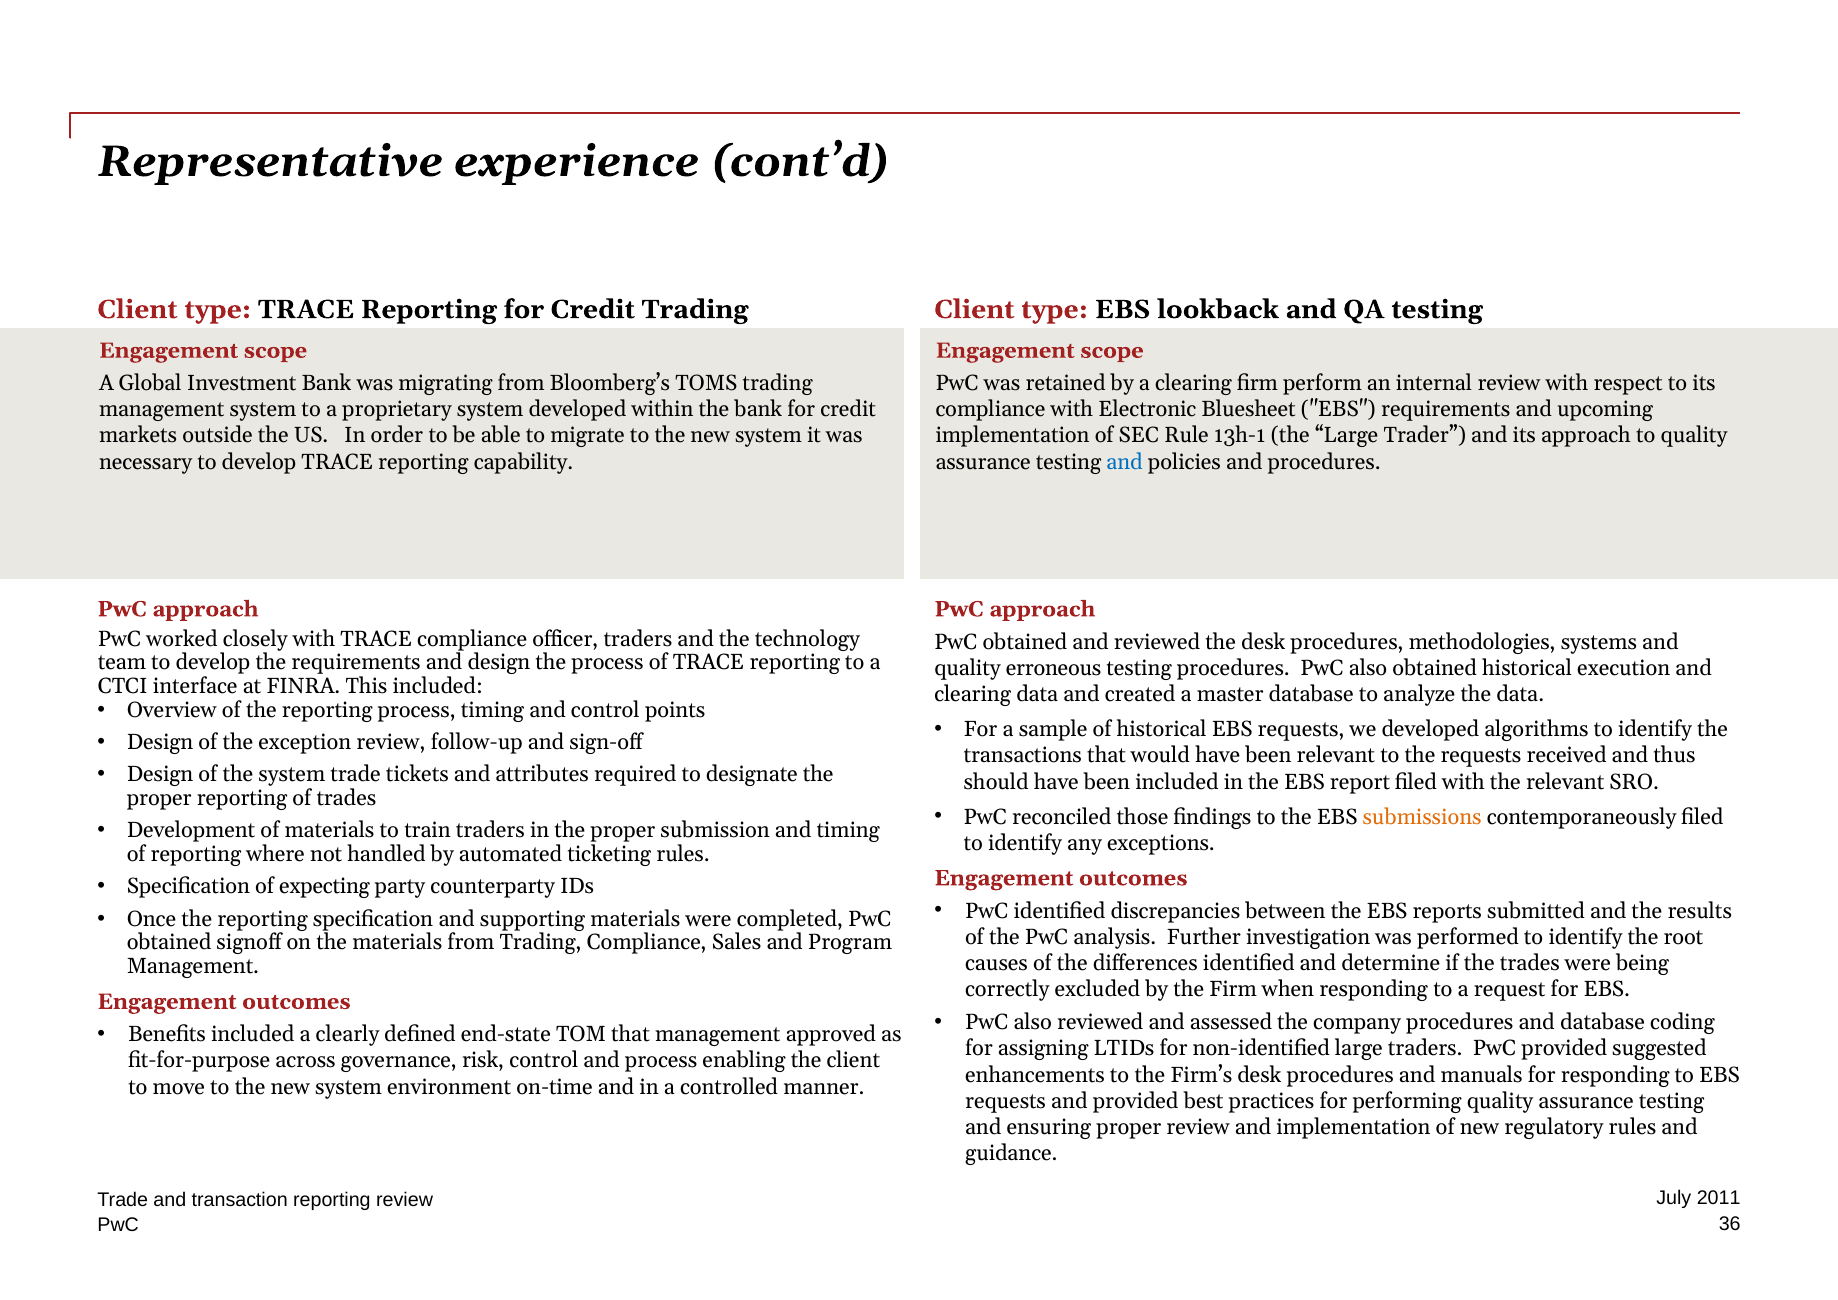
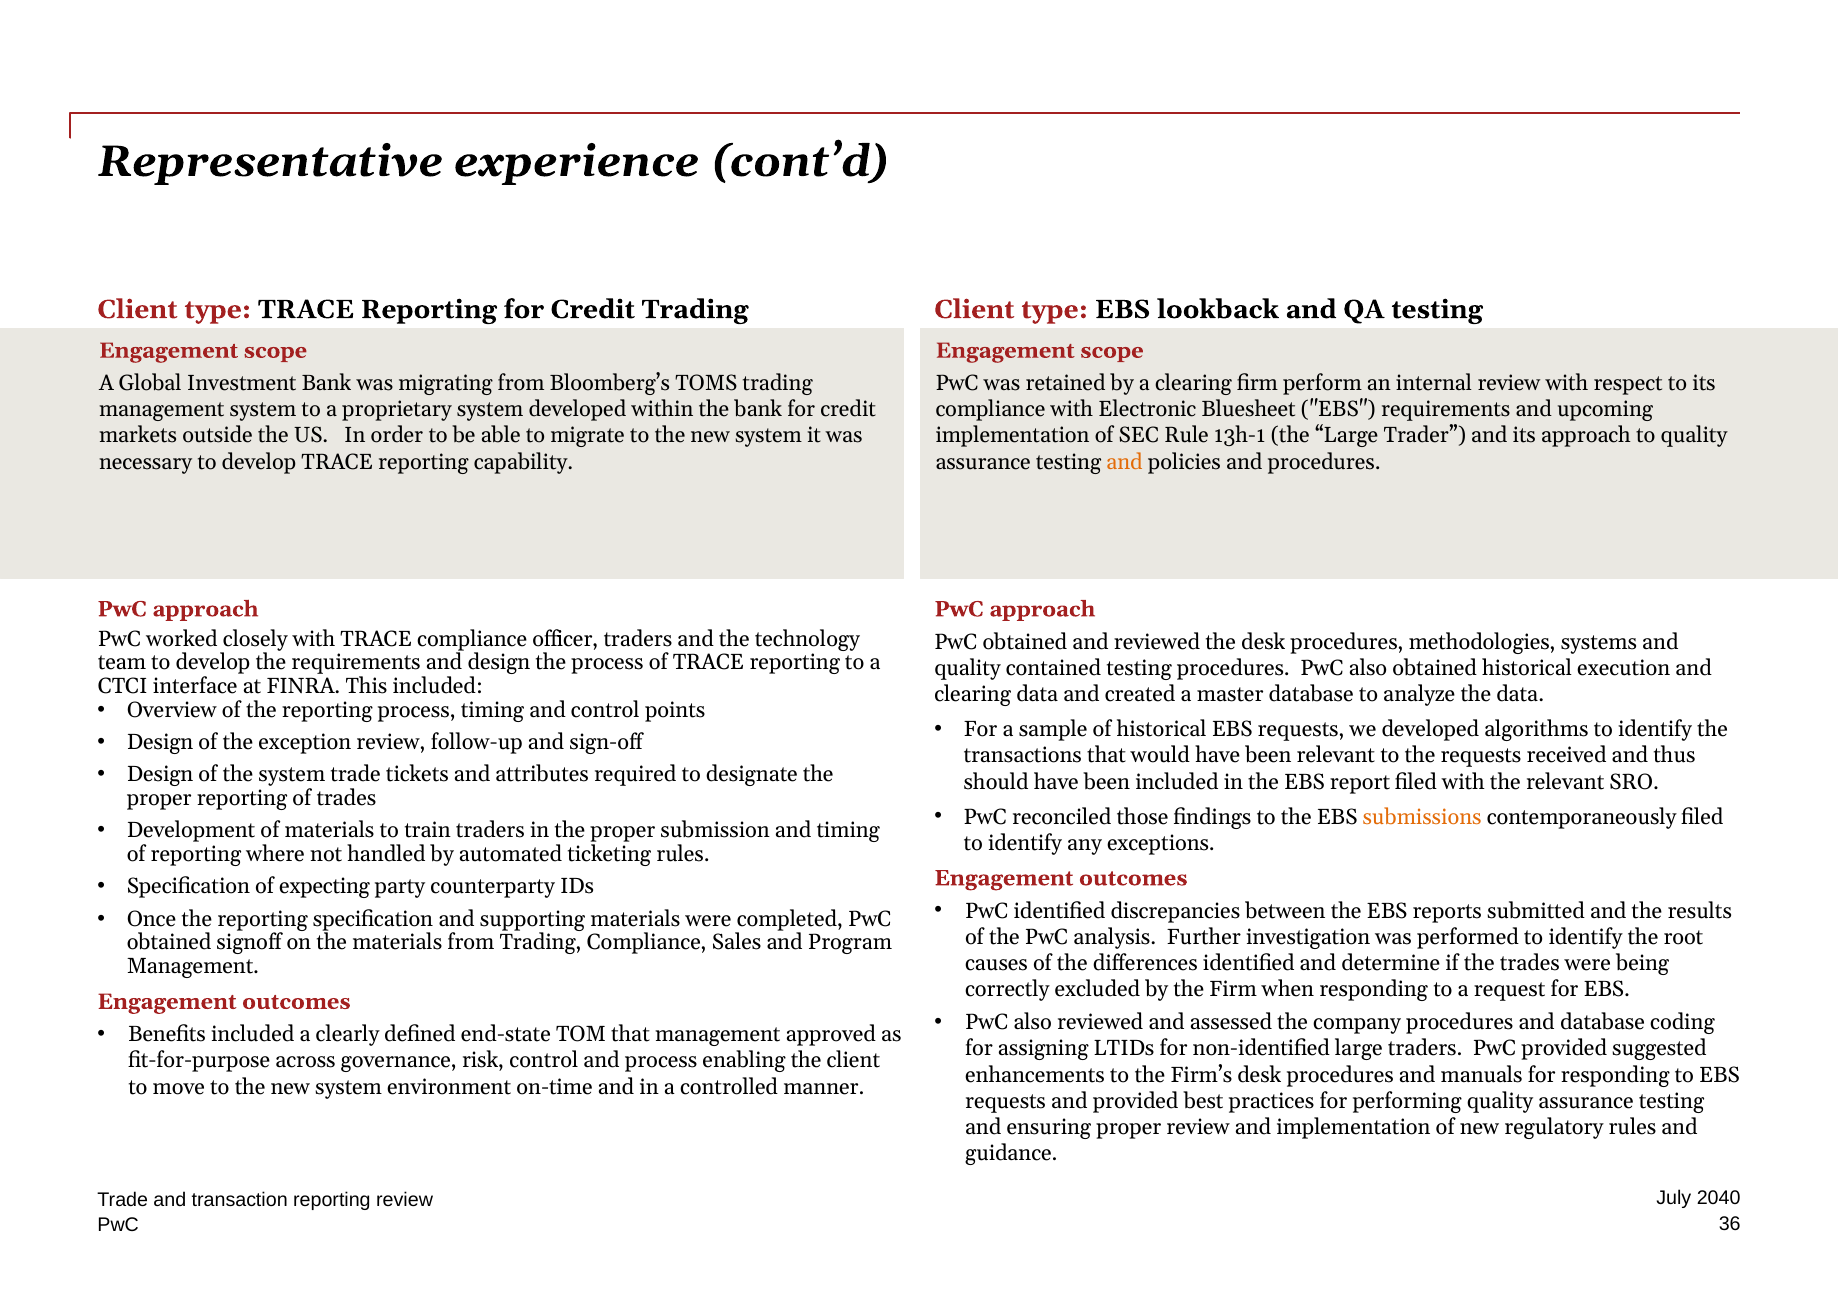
and colour: blue -> orange (1125, 462)
erroneous: erroneous -> contained (1053, 668)
2011: 2011 -> 2040 (1719, 1198)
